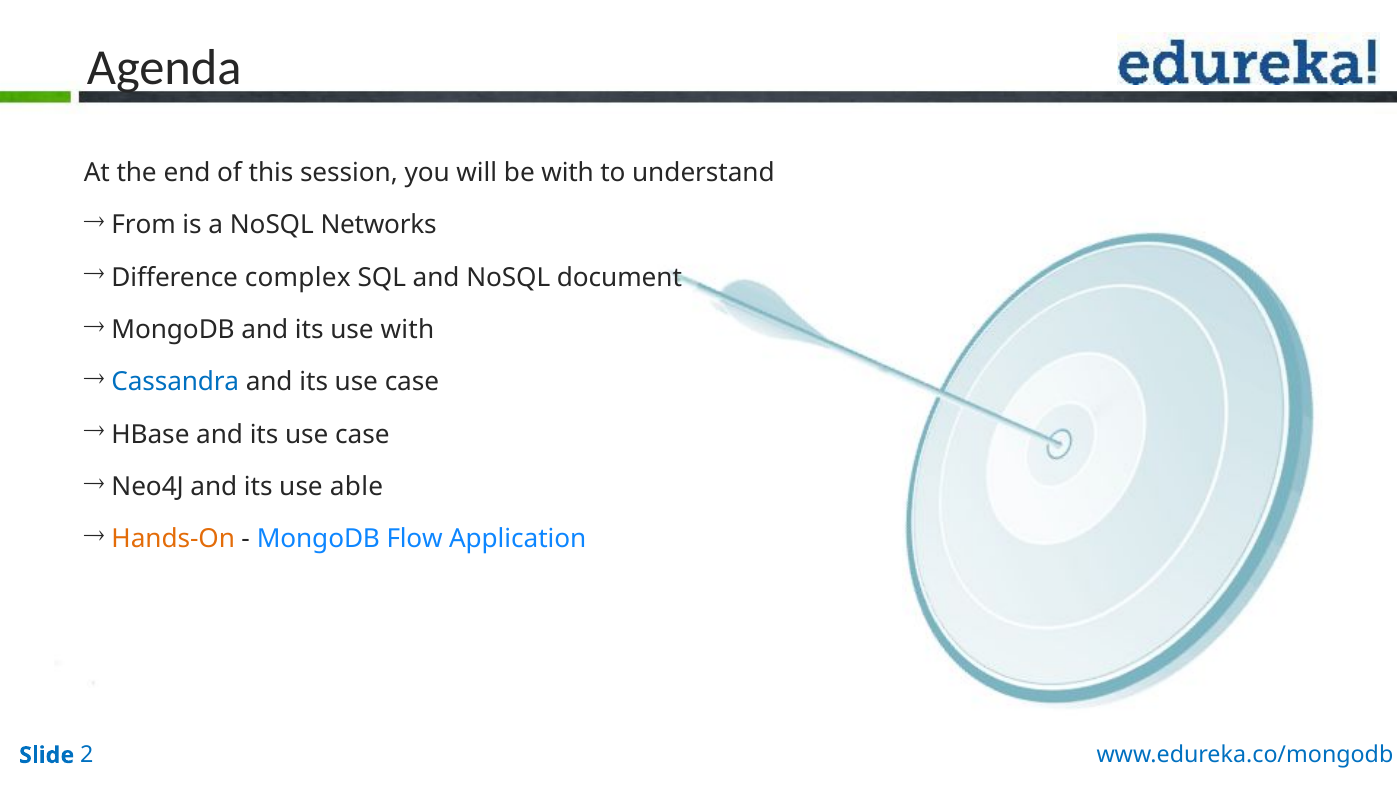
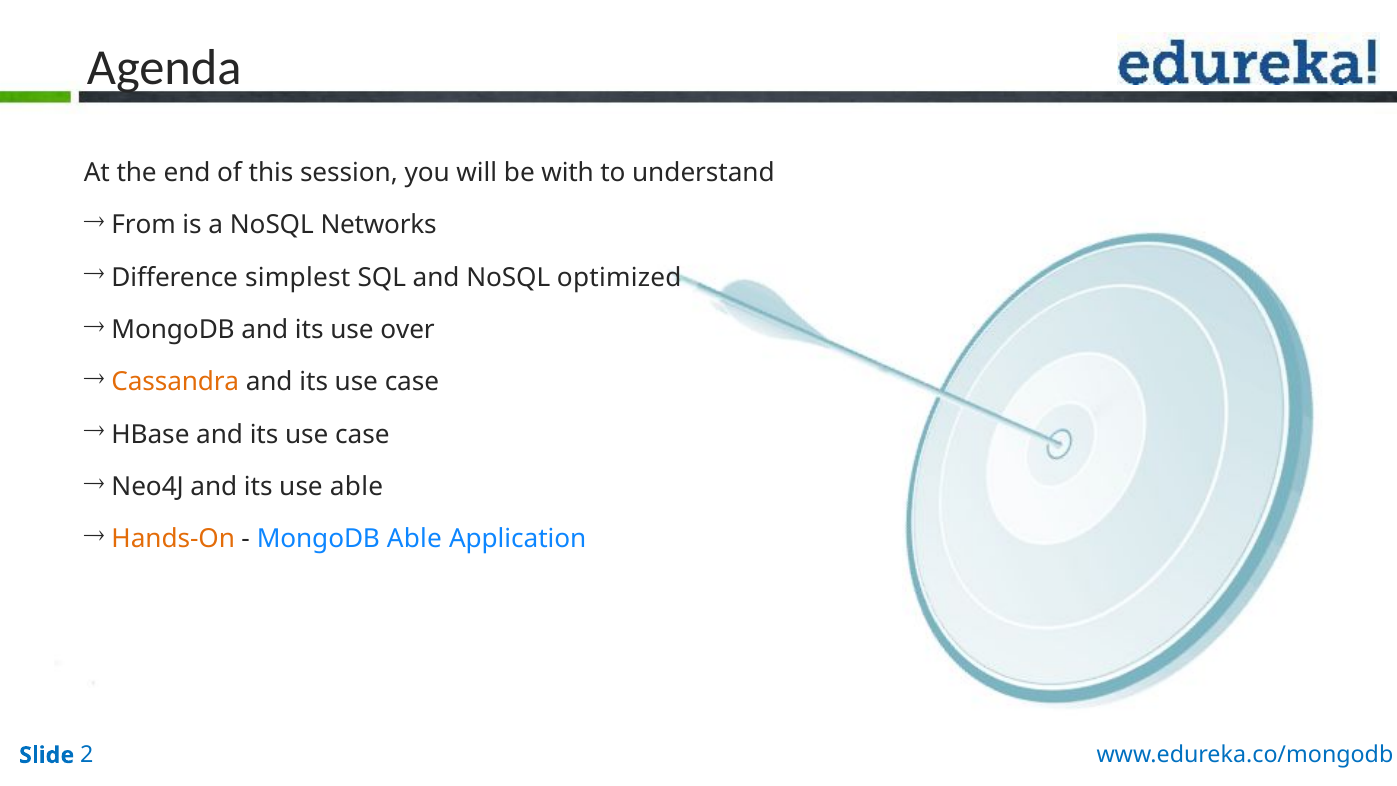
complex: complex -> simplest (298, 277)
document: document -> optimized (619, 277)
use with: with -> over (408, 330)
Cassandra colour: blue -> orange (175, 382)
MongoDB Flow: Flow -> Able (414, 539)
